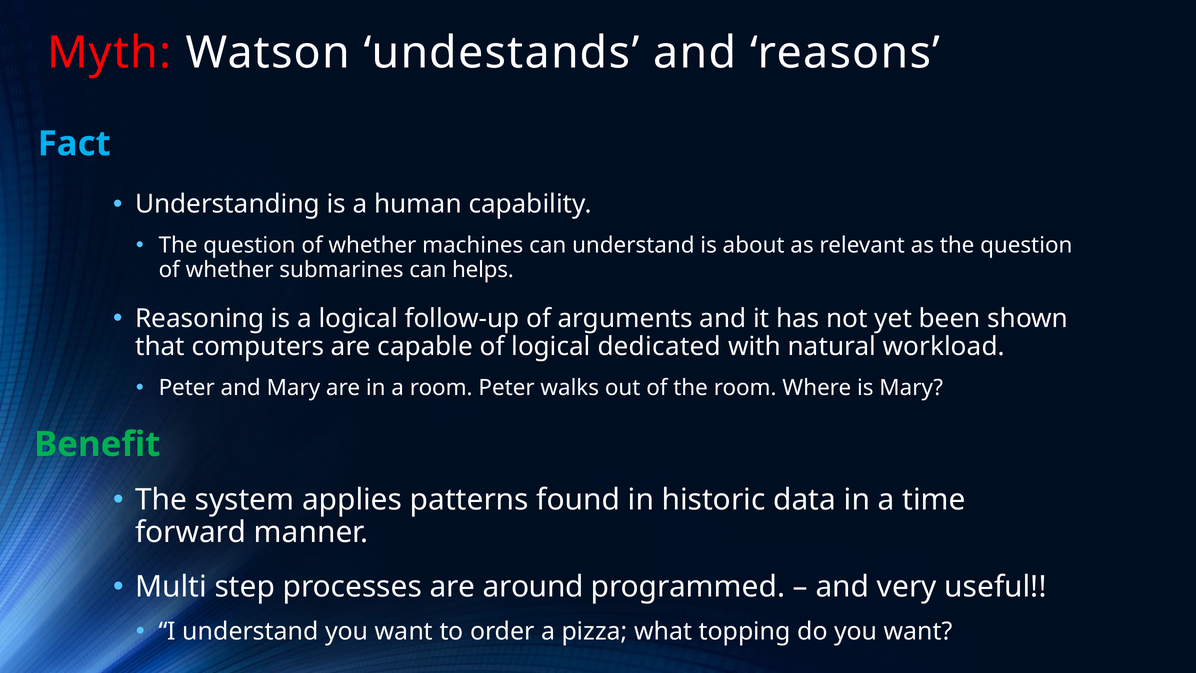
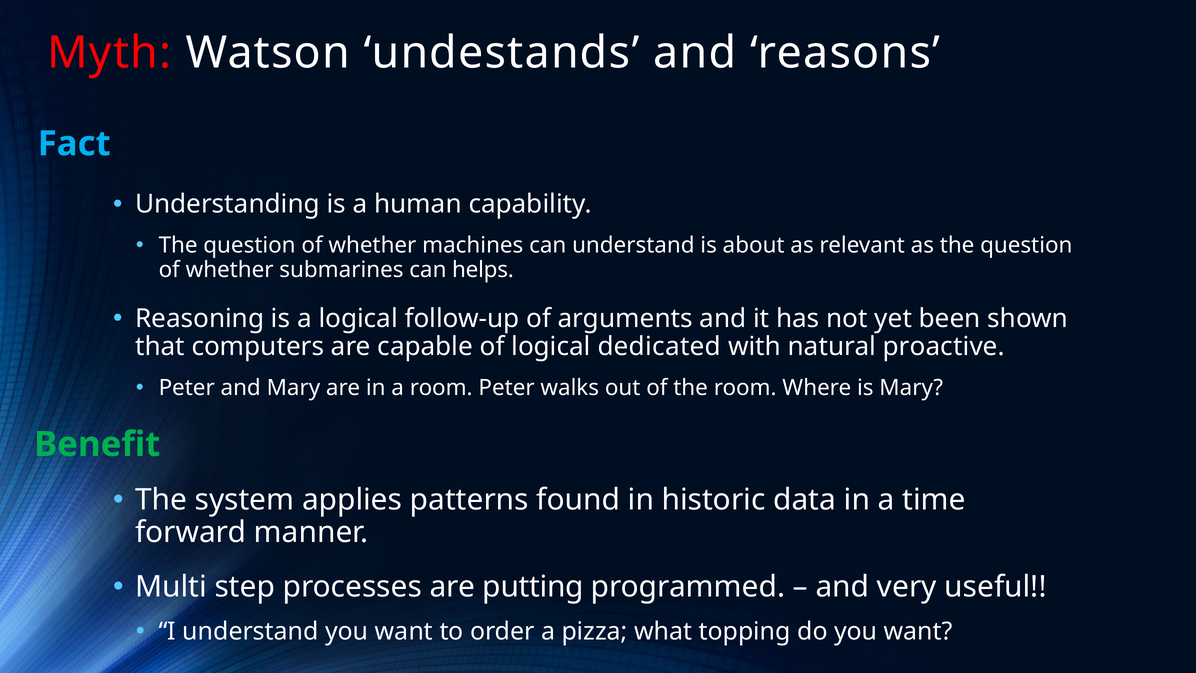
workload: workload -> proactive (944, 347)
are around: around -> putting (533, 587)
